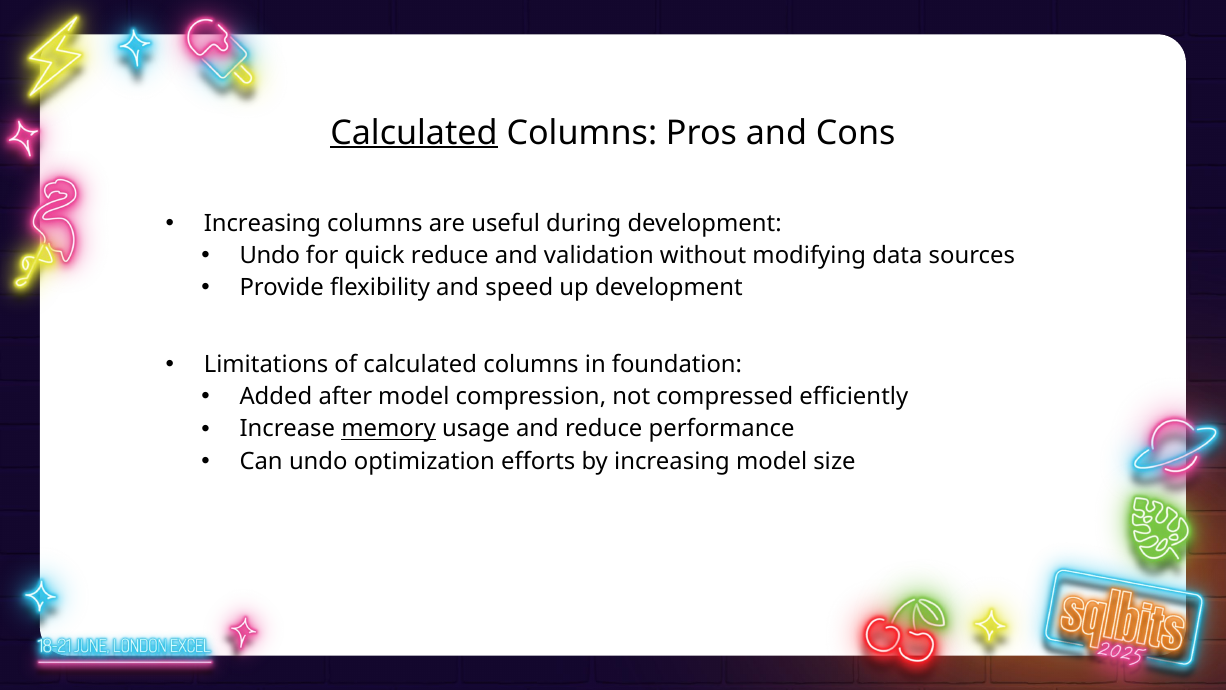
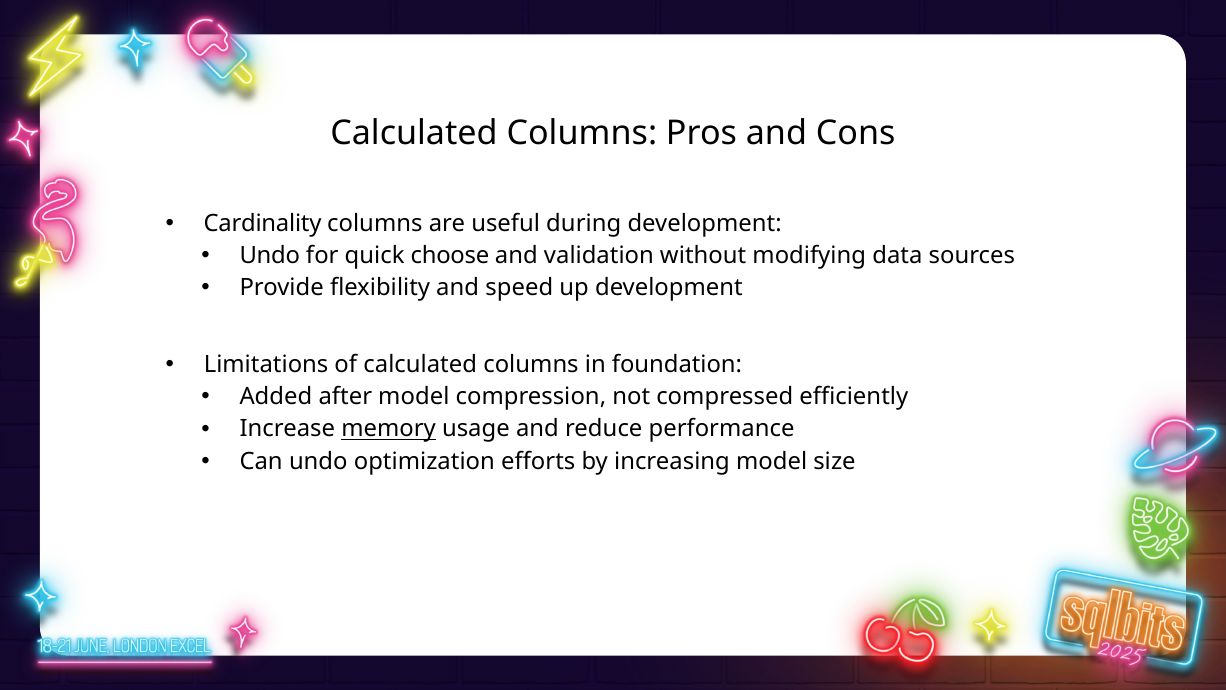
Calculated underline: present -> none (414, 133)
Increasing: Increasing -> Cardinality (263, 223)
quick reduce: reduce -> choose (450, 255)
